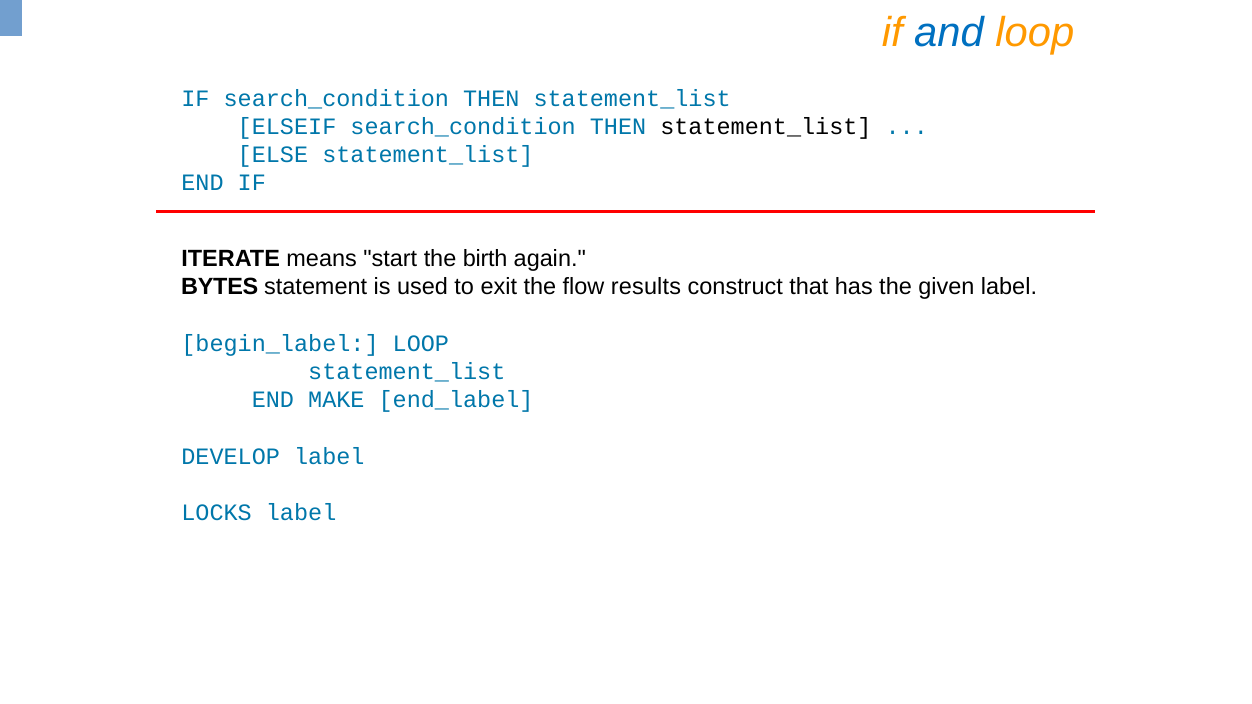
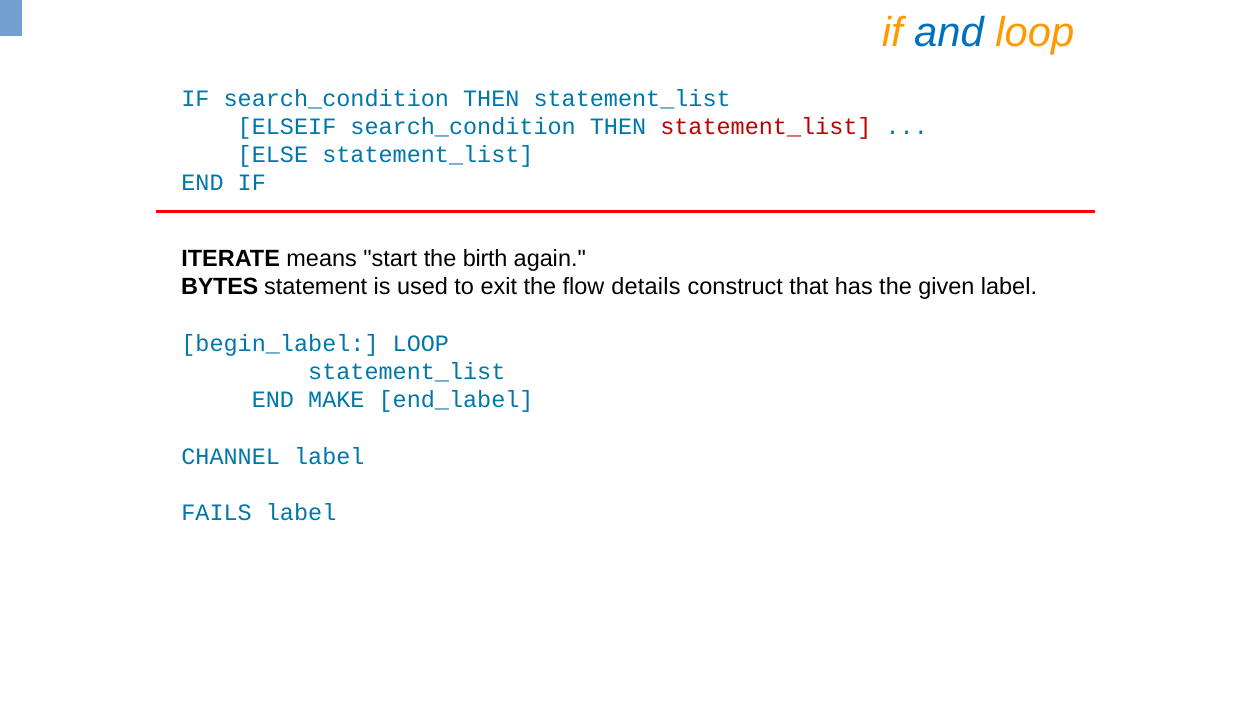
statement_list colour: black -> red (766, 127)
results: results -> details (646, 287)
DEVELOP: DEVELOP -> CHANNEL (231, 456)
LOCKS: LOCKS -> FAILS (217, 513)
